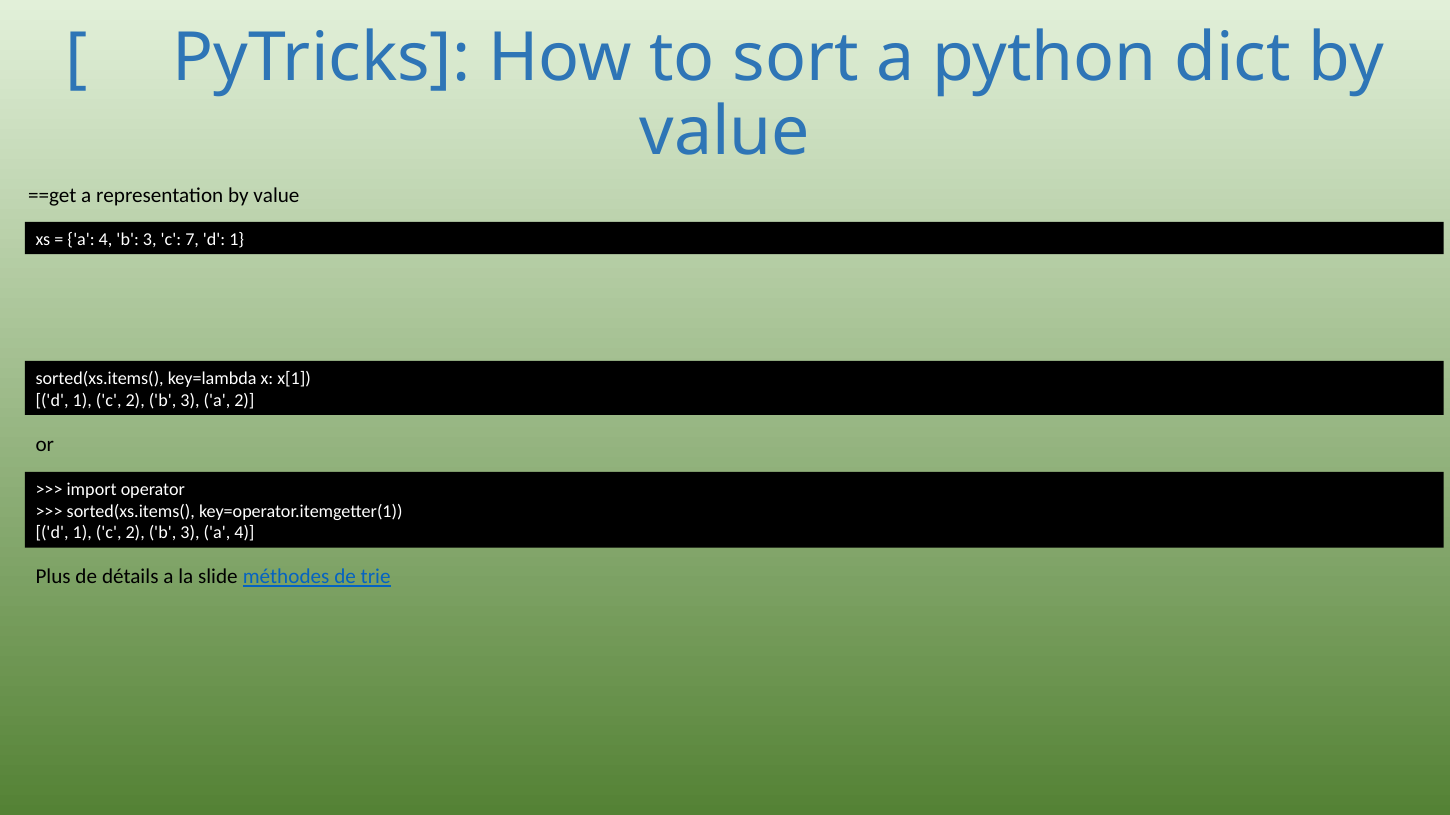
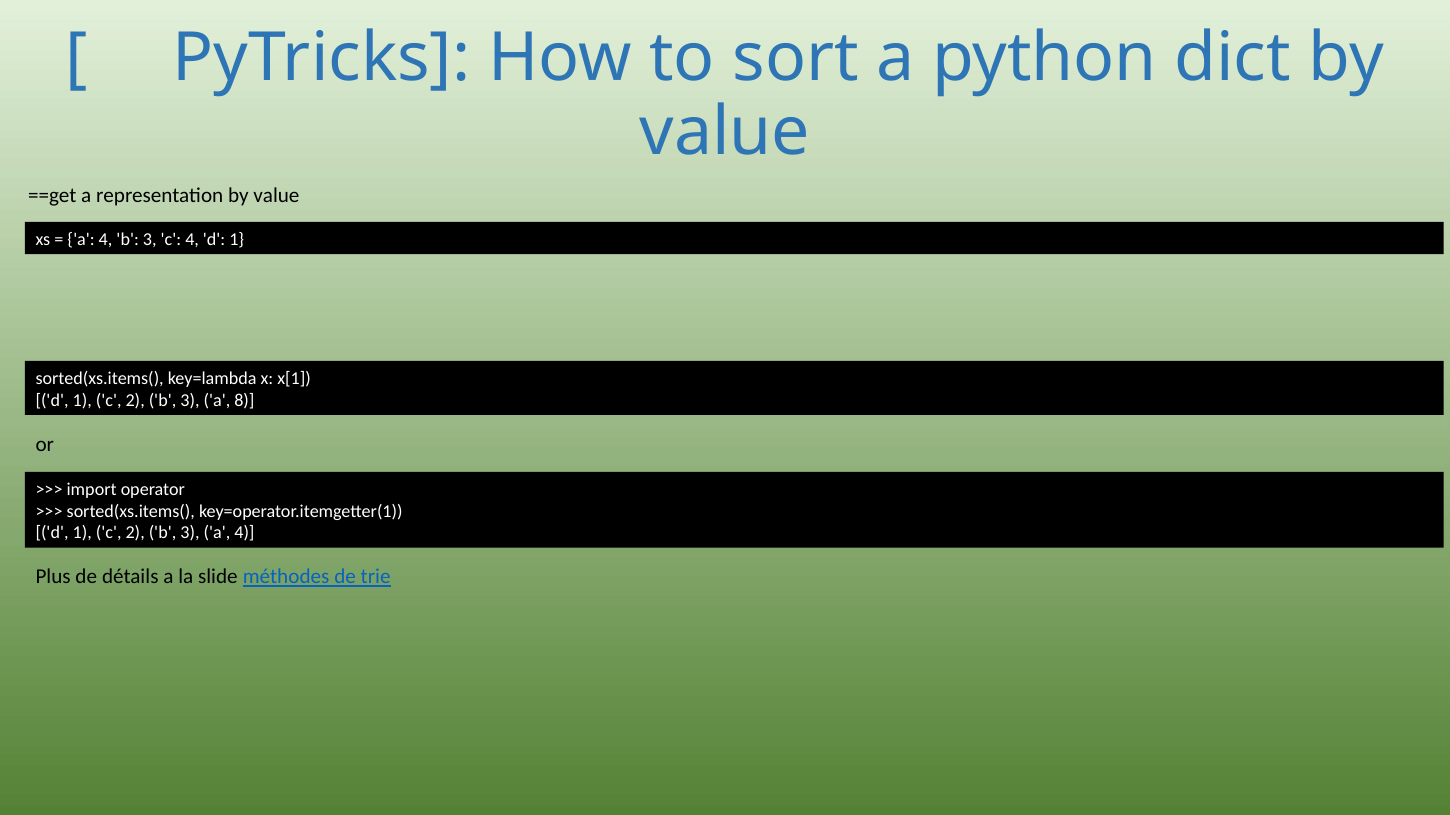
c 7: 7 -> 4 (192, 239)
a 2: 2 -> 8 (244, 400)
